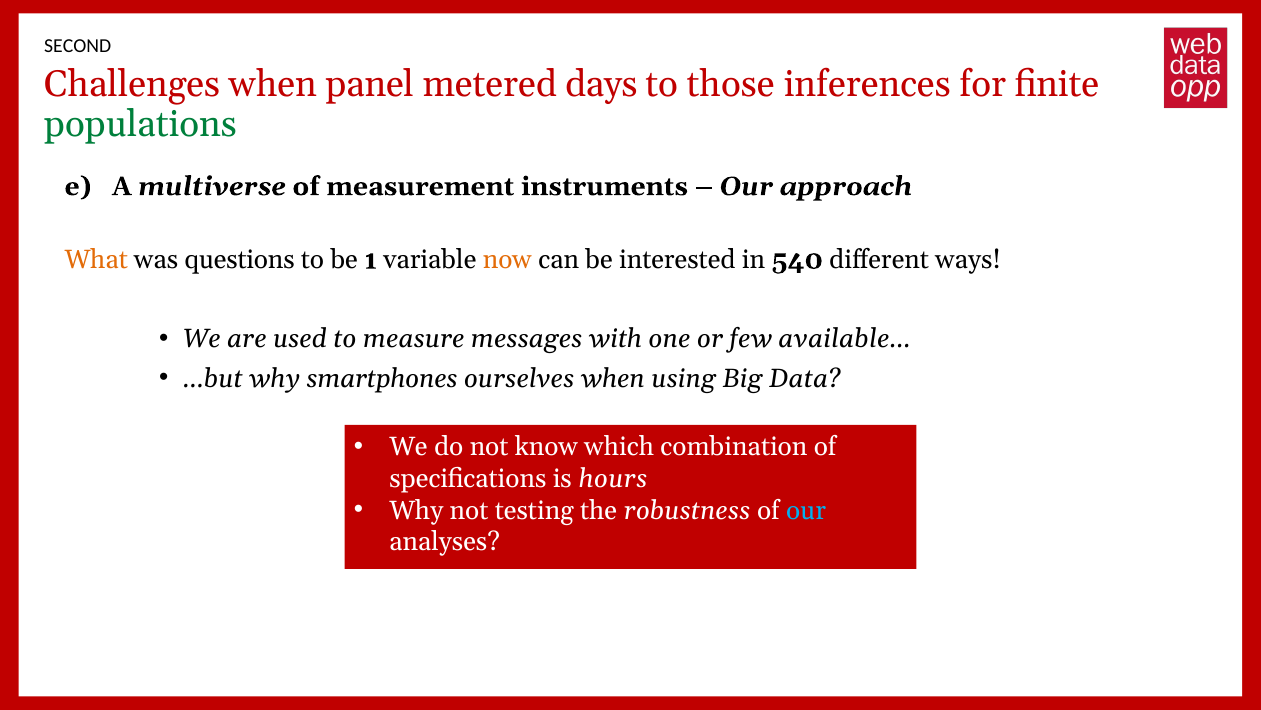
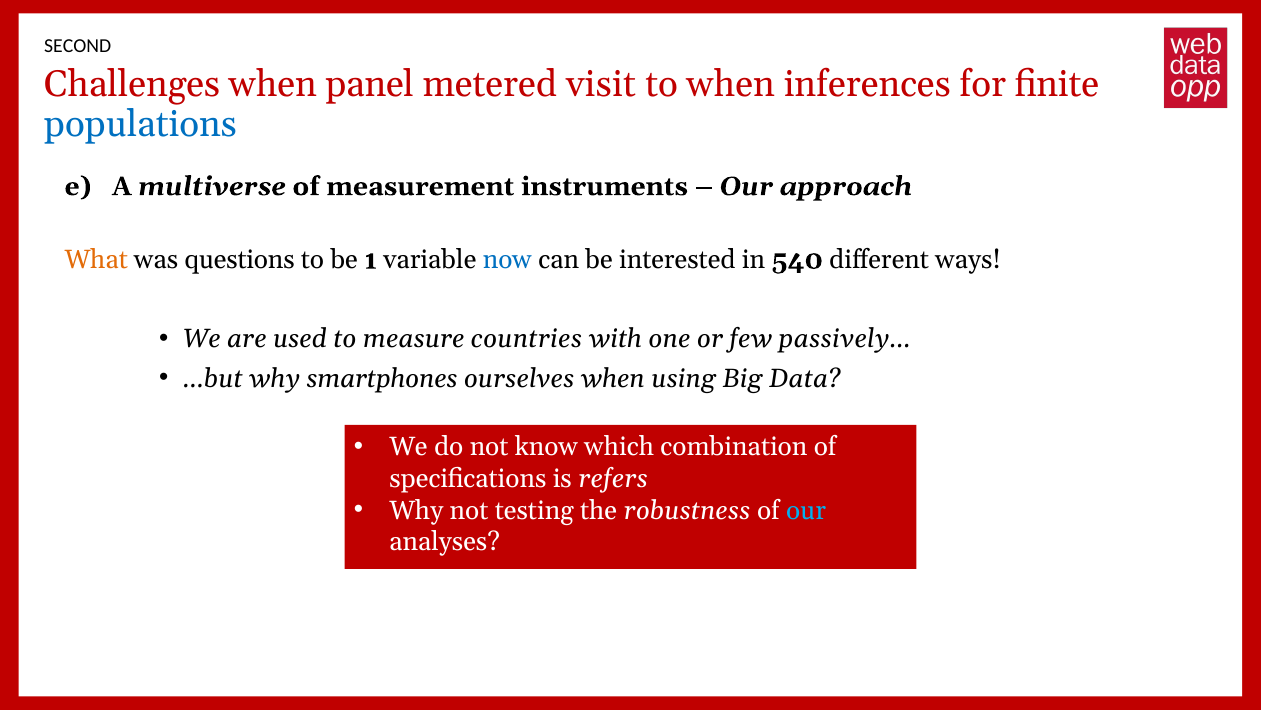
days: days -> visit (601, 85)
to those: those -> when (731, 85)
populations colour: green -> blue (140, 124)
now colour: orange -> blue (507, 260)
messages: messages -> countries (527, 339)
available…: available… -> passively… (845, 339)
hours: hours -> refers (613, 478)
